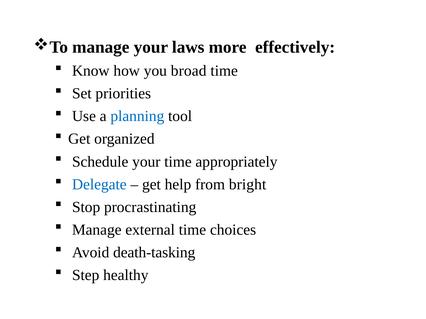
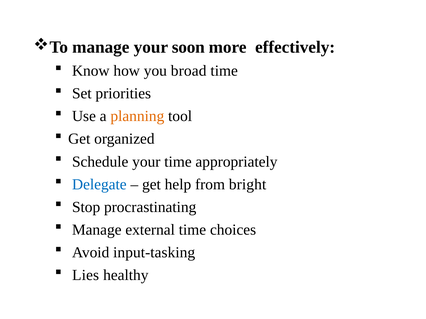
laws: laws -> soon (188, 47)
planning colour: blue -> orange (137, 116)
death-tasking: death-tasking -> input-tasking (154, 253)
Step: Step -> Lies (86, 275)
